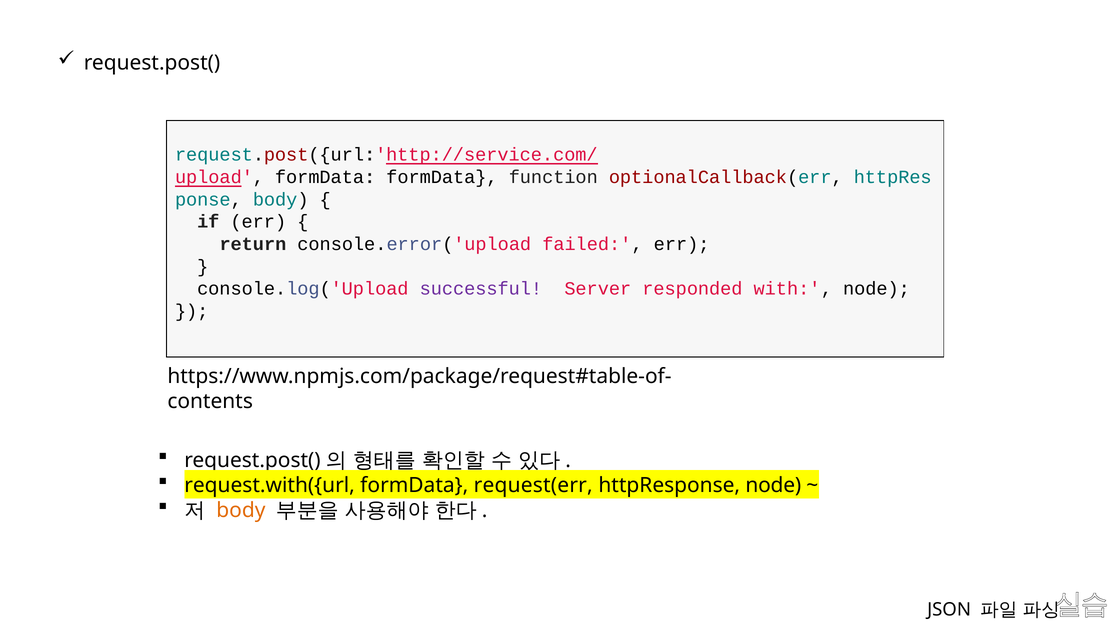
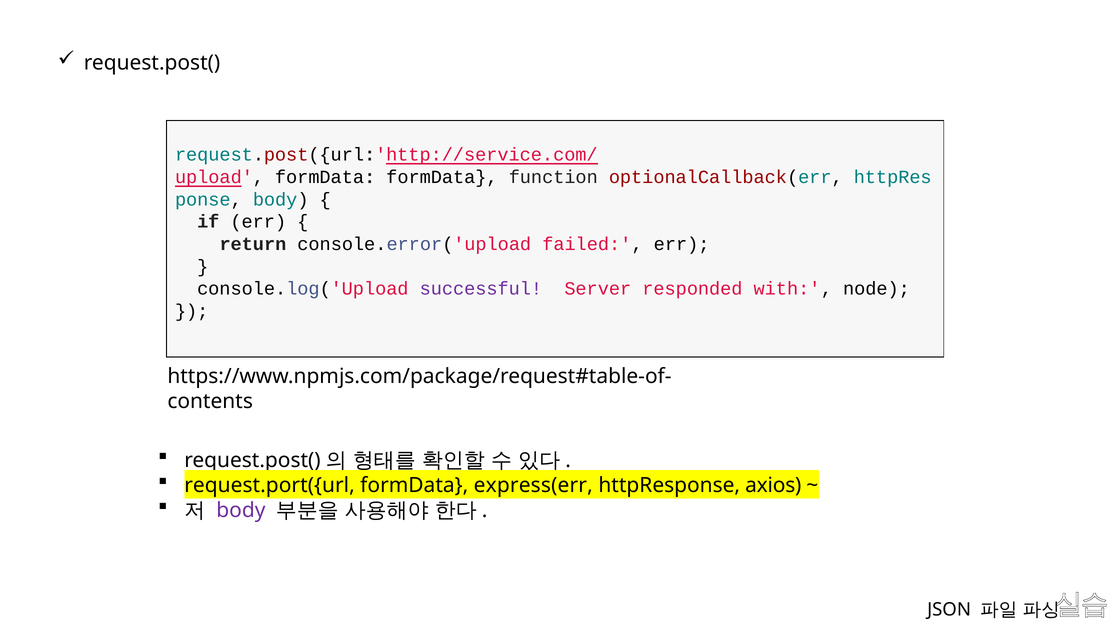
request.with({url: request.with({url -> request.port({url (270, 486)
request(err: request(err -> express(err (533, 486)
httpResponse node: node -> axios (773, 486)
body colour: orange -> purple (241, 511)
